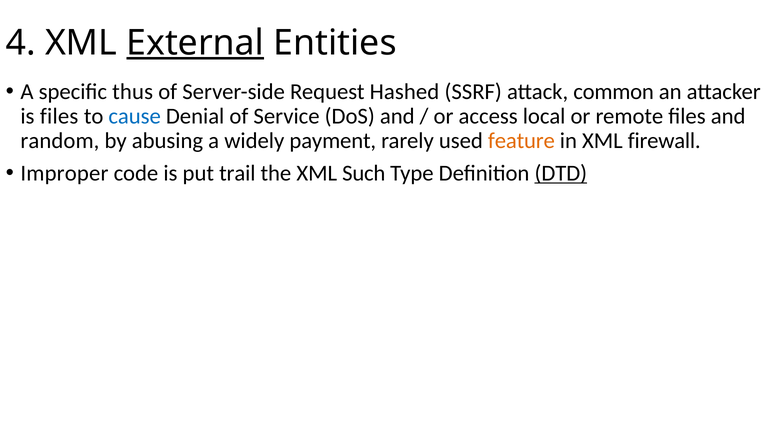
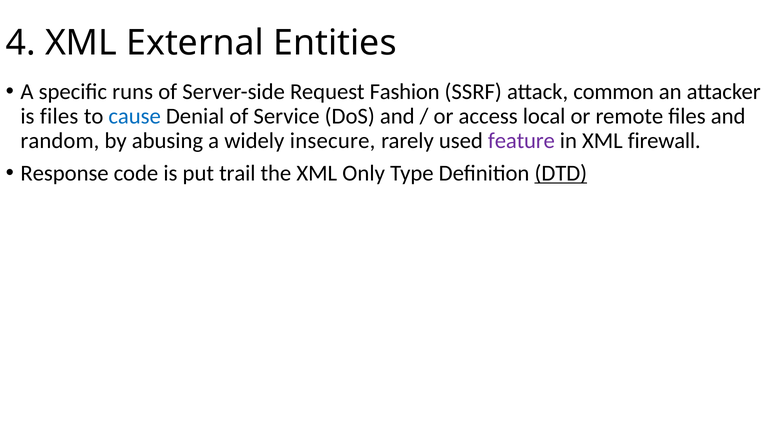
External underline: present -> none (195, 43)
thus: thus -> runs (133, 92)
Hashed: Hashed -> Fashion (405, 92)
payment: payment -> insecure (333, 141)
feature colour: orange -> purple (521, 141)
Improper: Improper -> Response (65, 173)
Such: Such -> Only (364, 173)
